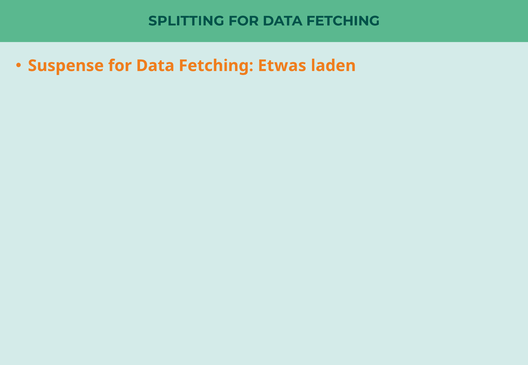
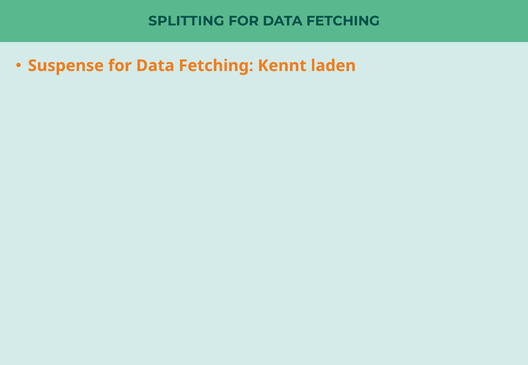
Etwas: Etwas -> Kennt (282, 66)
